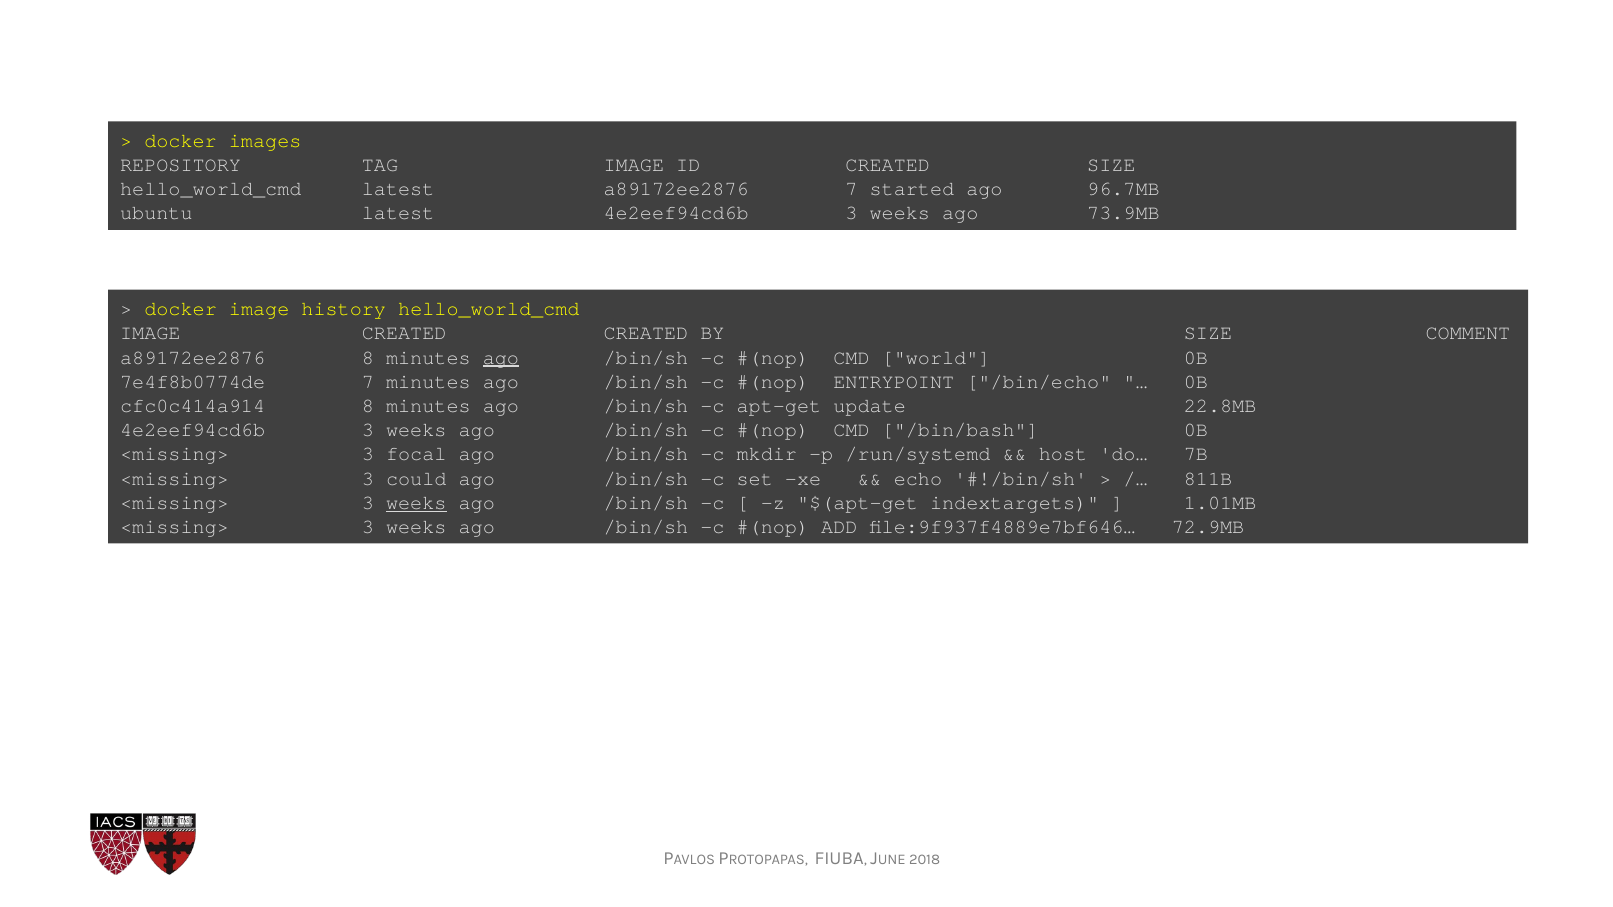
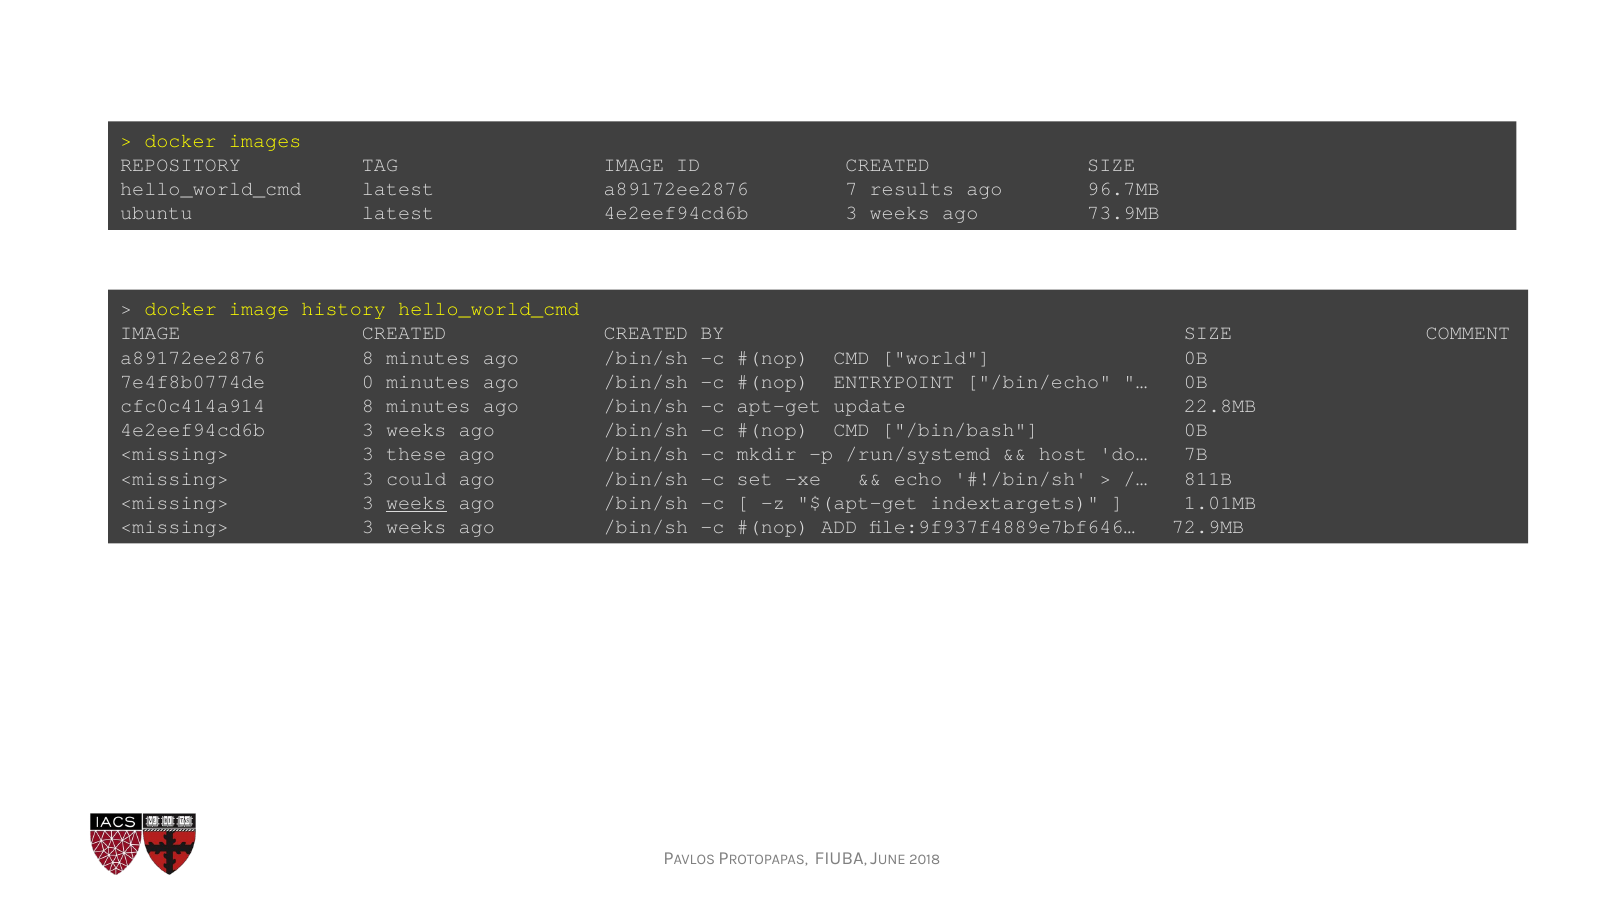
started: started -> results (912, 189)
ago underline: present -> none (501, 358)
7e4f8b0774de 7: 7 -> 0 (368, 382)
focal: focal -> these (416, 454)
